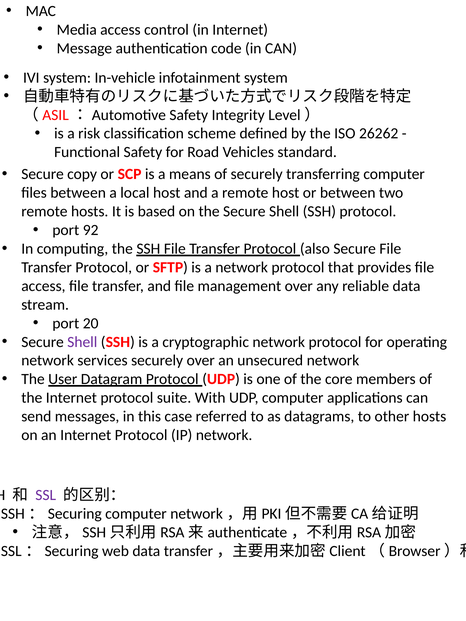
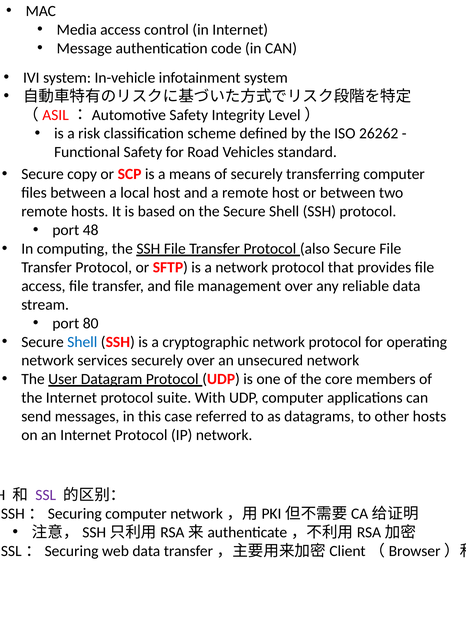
92: 92 -> 48 (91, 230)
20: 20 -> 80 (91, 323)
Shell colour: purple -> blue (82, 342)
